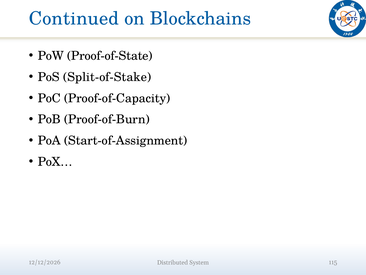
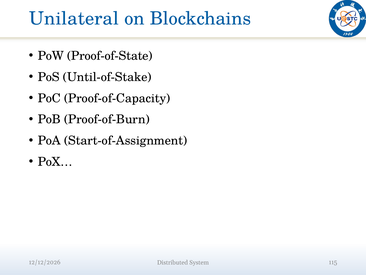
Continued: Continued -> Unilateral (74, 18)
Split-of-Stake: Split-of-Stake -> Until-of-Stake (107, 77)
